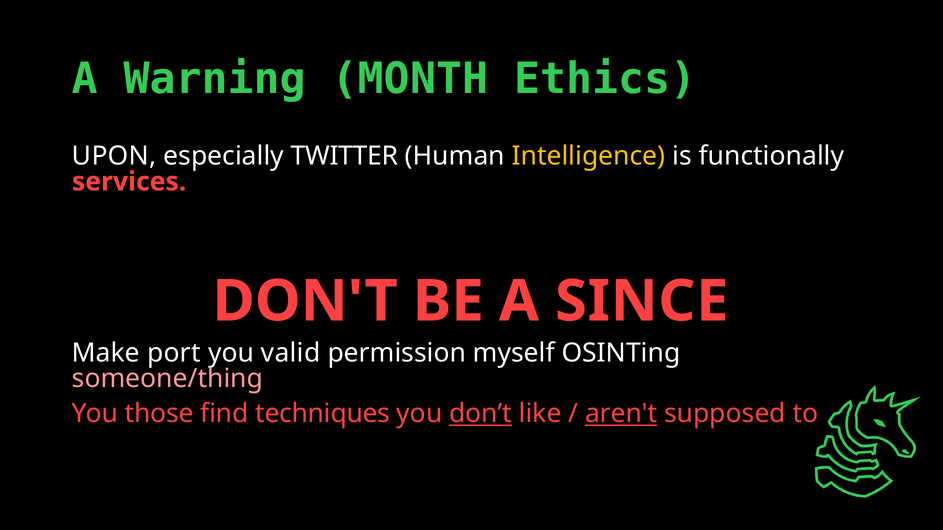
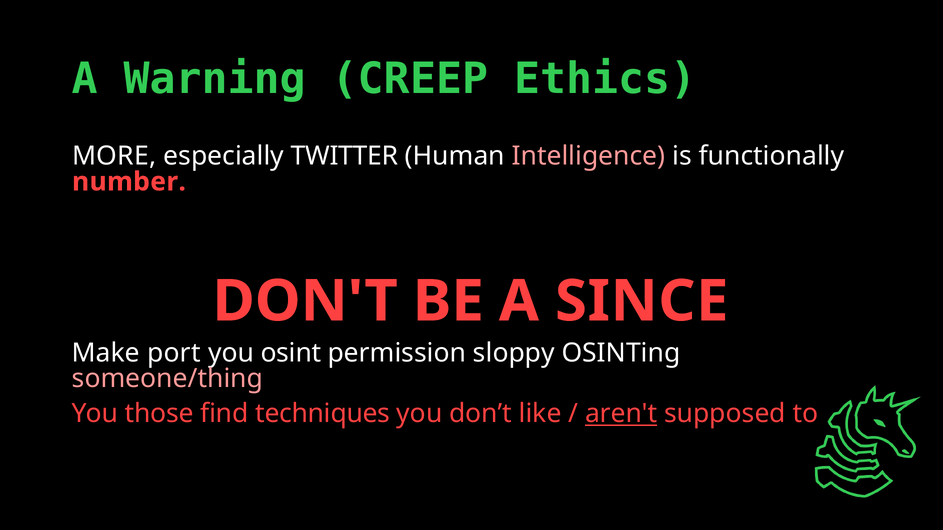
MONTH: MONTH -> CREEP (410, 79)
UPON: UPON -> MORE (114, 156)
Intelligence colour: yellow -> pink (589, 156)
services: services -> number (129, 182)
valid: valid -> osint (291, 353)
myself: myself -> sloppy (514, 353)
don’t underline: present -> none (481, 414)
